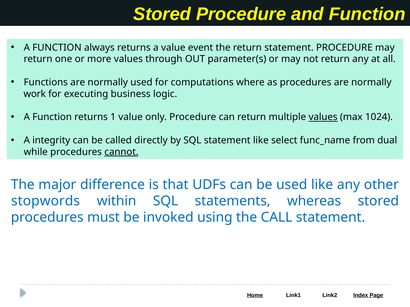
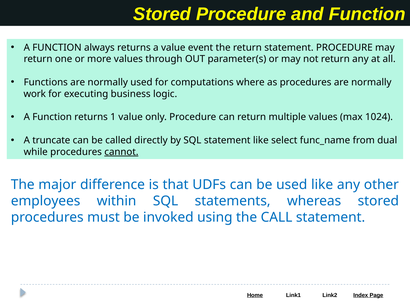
values underline: present -> none (323, 117)
integrity: integrity -> truncate (51, 141)
stopwords: stopwords -> employees (46, 201)
